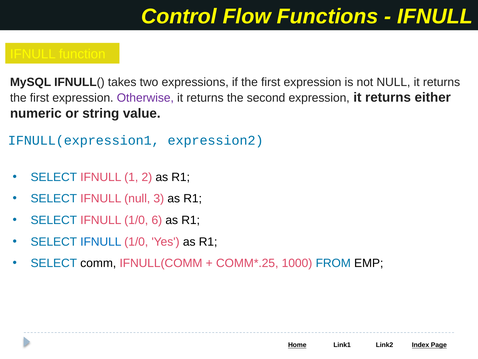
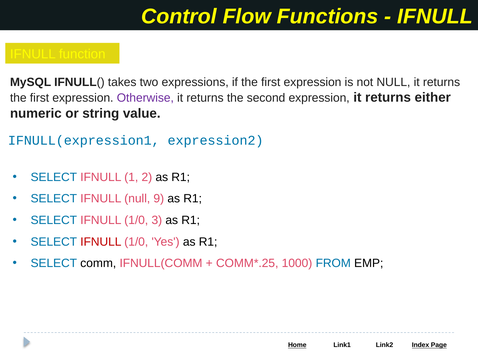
3: 3 -> 9 (159, 198)
6: 6 -> 3 (157, 220)
IFNULL colour: blue -> red (101, 241)
